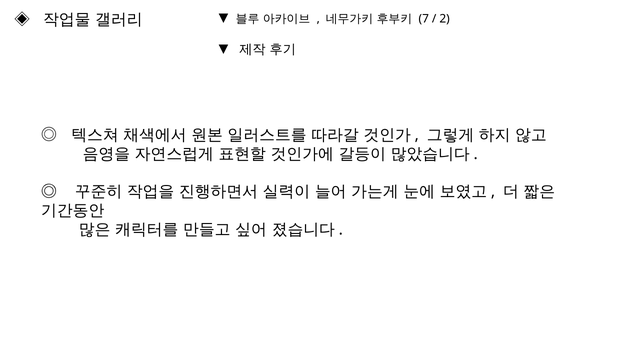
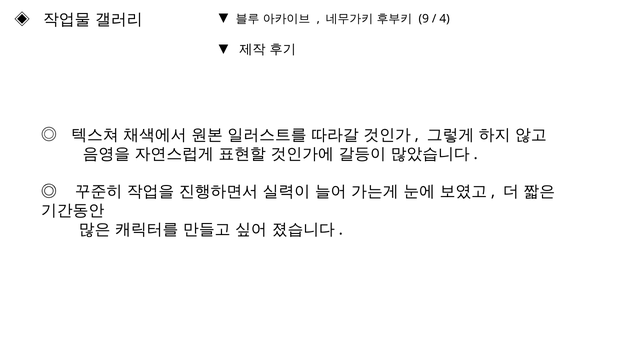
7: 7 -> 9 (424, 19)
2: 2 -> 4 (445, 19)
